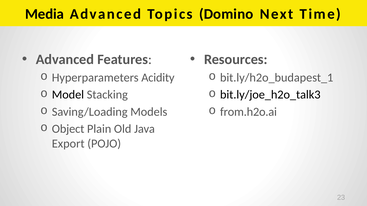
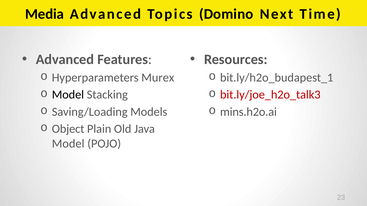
Acidity: Acidity -> Murex (158, 78)
bit.ly/joe_h2o_talk3 colour: black -> red (270, 95)
from.h2o.ai: from.h2o.ai -> mins.h2o.ai (248, 112)
Export: Export -> Model (68, 144)
